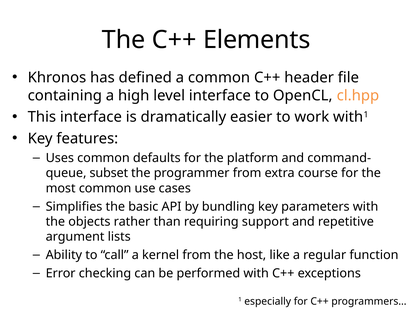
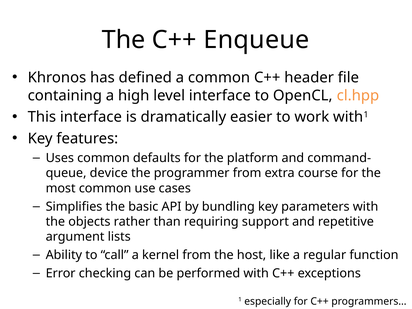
Elements: Elements -> Enqueue (256, 40)
subset: subset -> device (109, 173)
